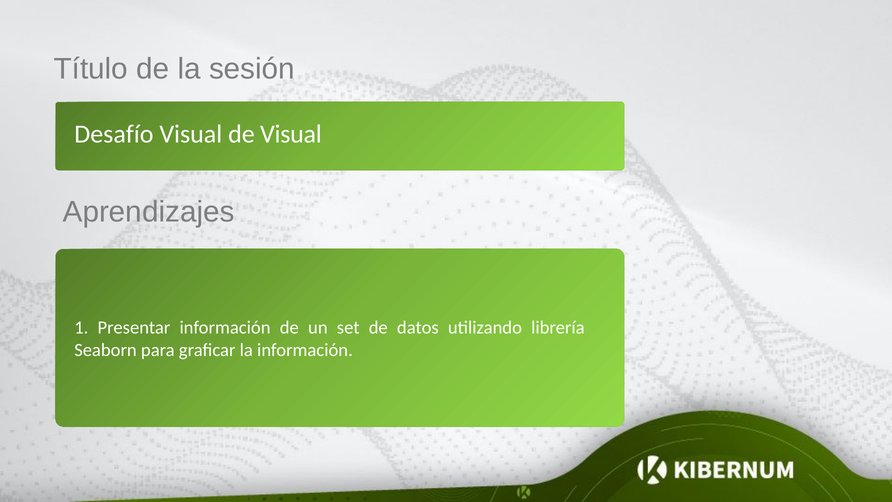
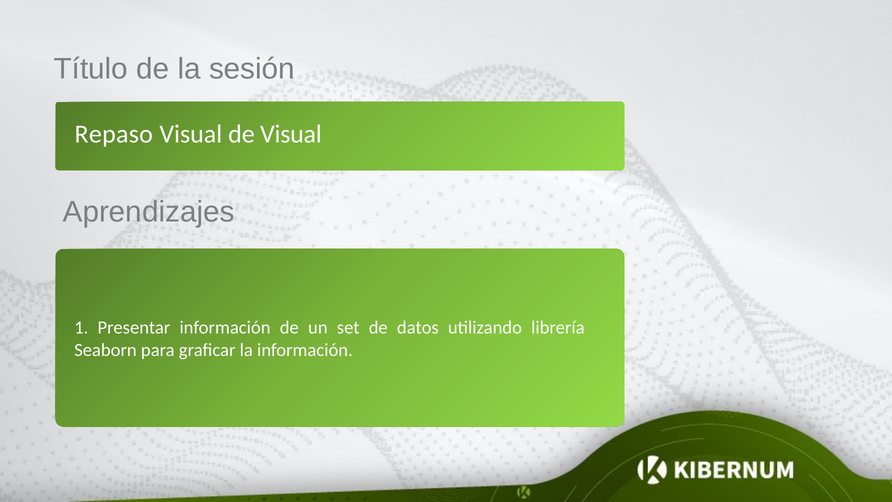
Desafío: Desafío -> Repaso (114, 134)
